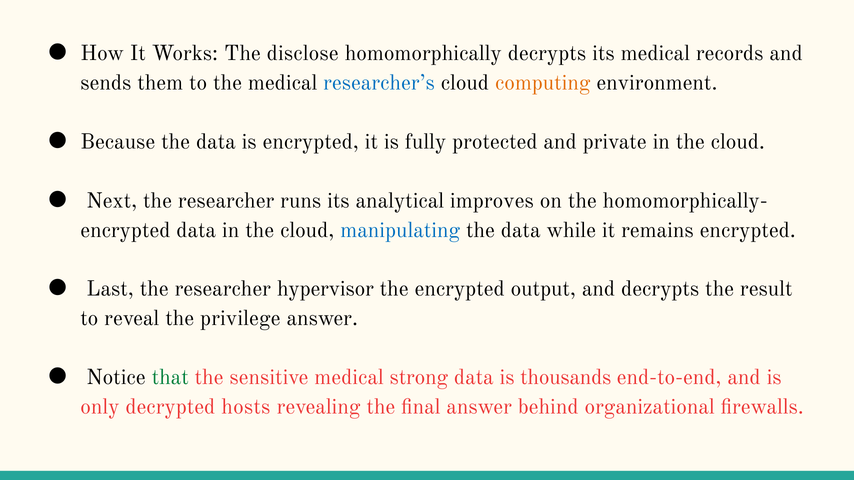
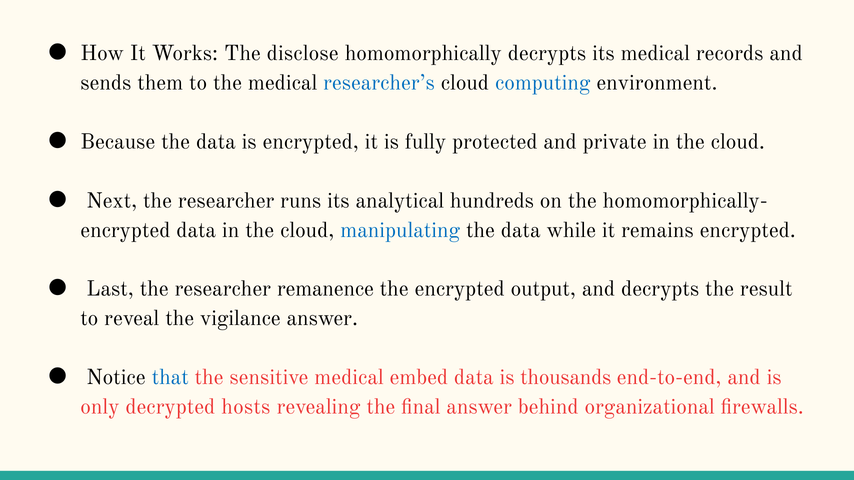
computing colour: orange -> blue (543, 83)
improves: improves -> hundreds (492, 201)
hypervisor: hypervisor -> remanence (325, 289)
privilege: privilege -> vigilance (240, 319)
that colour: green -> blue (170, 377)
strong: strong -> embed (419, 377)
